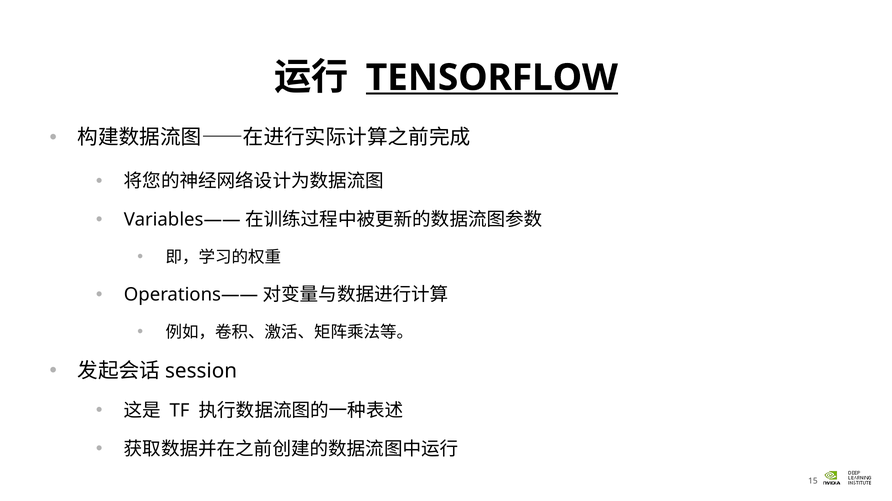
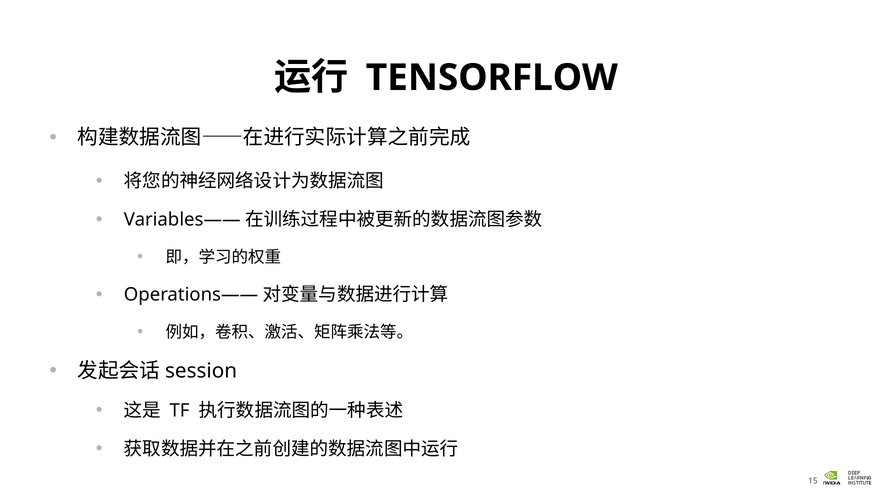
TENSORFLOW underline: present -> none (492, 78)
